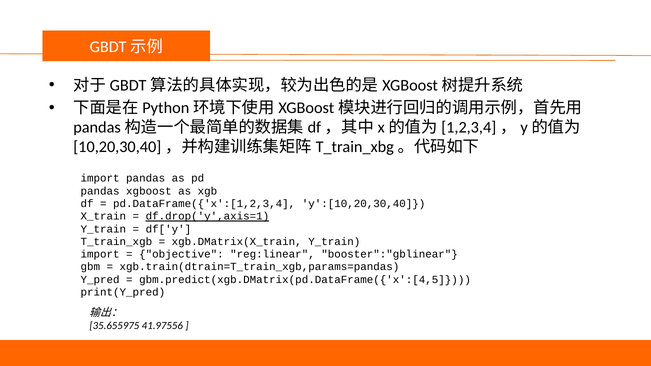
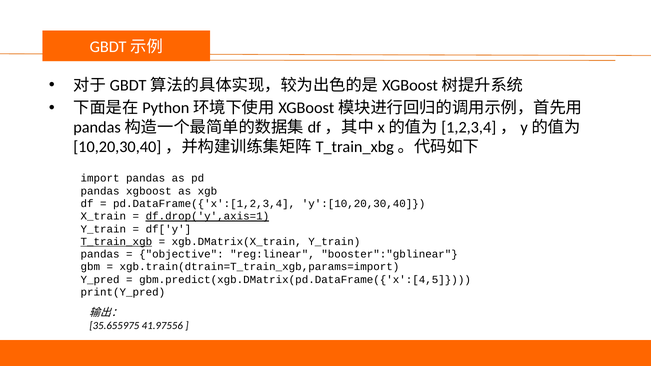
T_train_xgb underline: none -> present (116, 242)
import: import -> pandas (100, 254)
xgb.train(dtrain=T_train_xgb,params=pandas: xgb.train(dtrain=T_train_xgb,params=pandas -> xgb.train(dtrain=T_train_xgb,params=import (259, 267)
